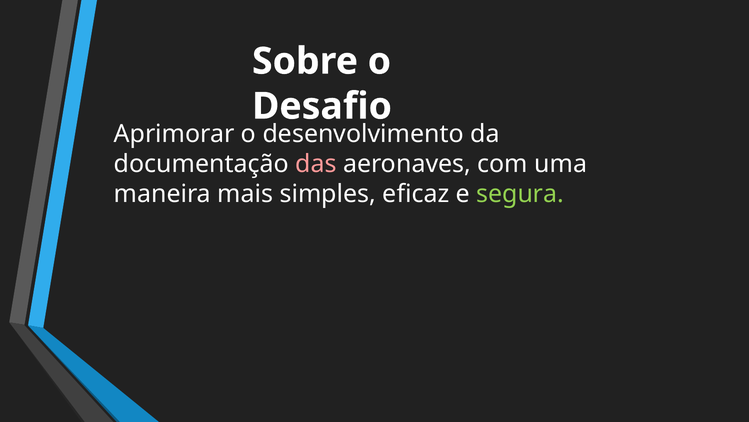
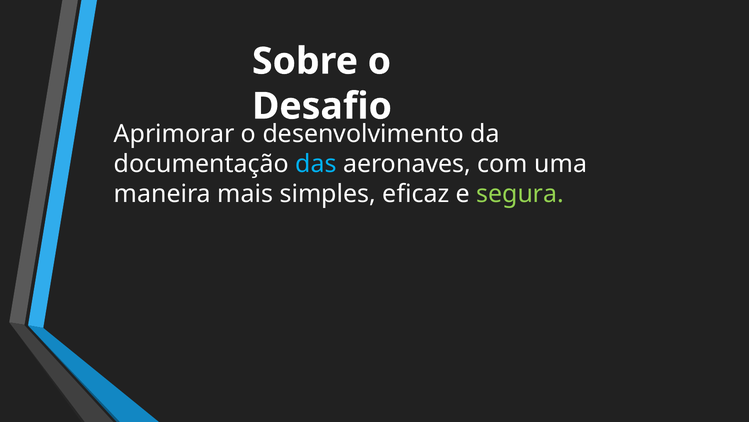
das colour: pink -> light blue (316, 164)
